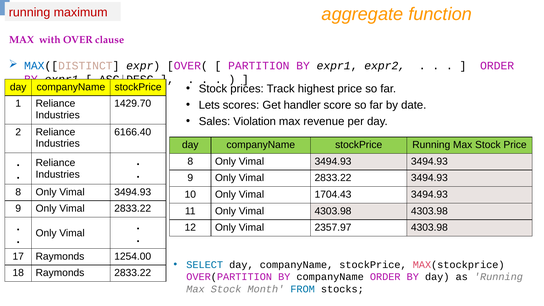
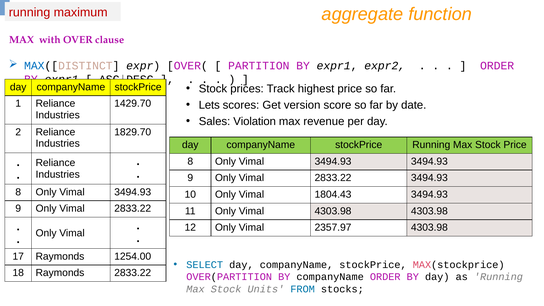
handler: handler -> version (302, 105)
6166.40: 6166.40 -> 1829.70 (133, 132)
1704.43: 1704.43 -> 1804.43 (333, 194)
Month: Month -> Units (266, 289)
